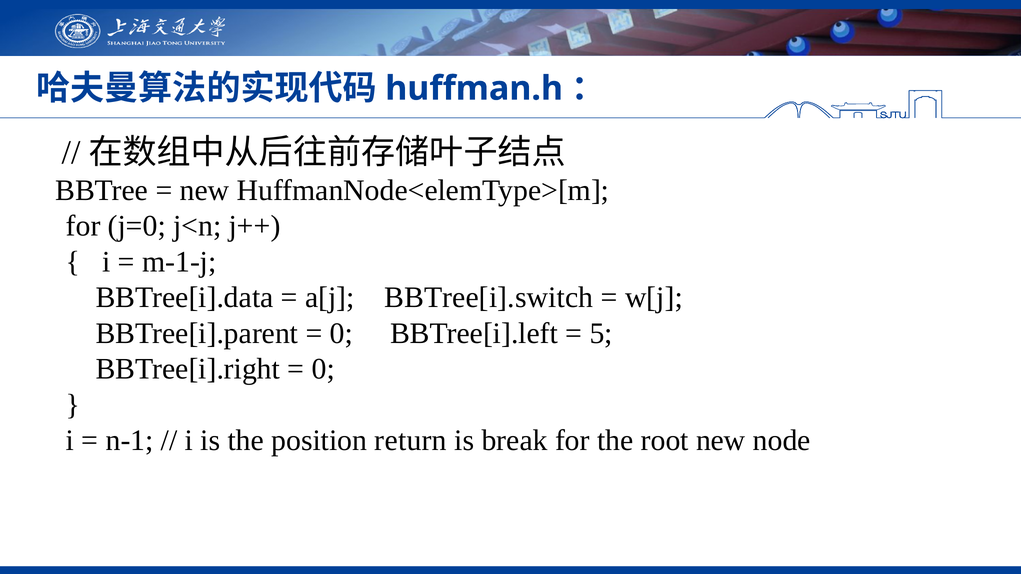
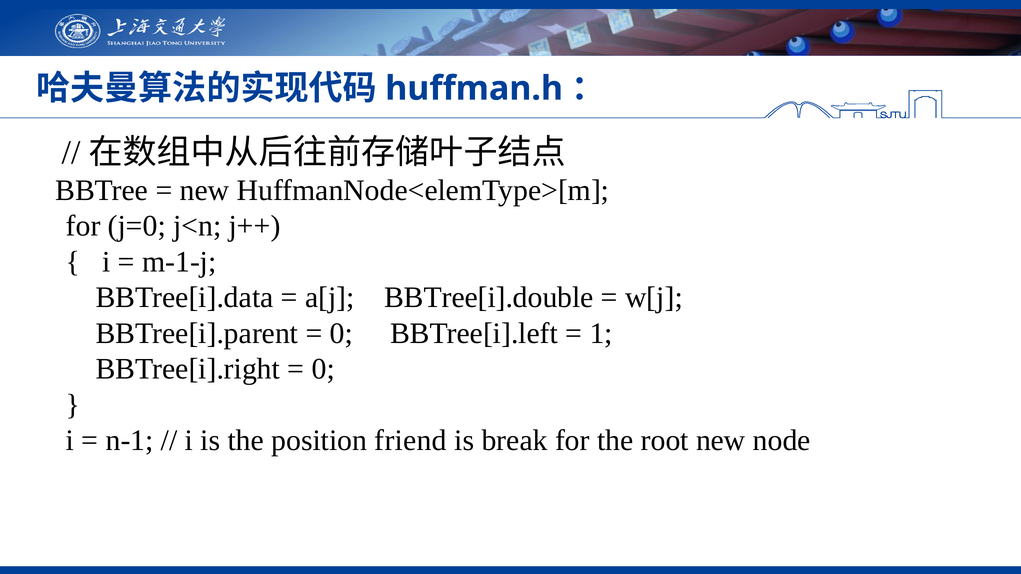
BBTree[i].switch: BBTree[i].switch -> BBTree[i].double (489, 298)
5: 5 -> 1 (601, 333)
return: return -> friend (411, 441)
